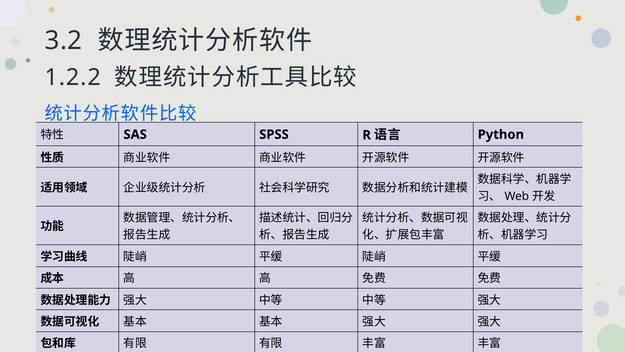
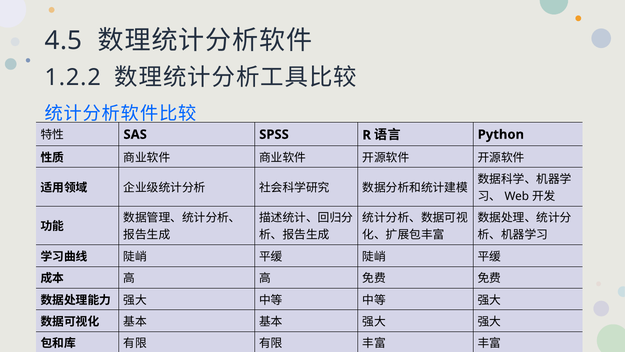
3.2: 3.2 -> 4.5 (64, 41)
